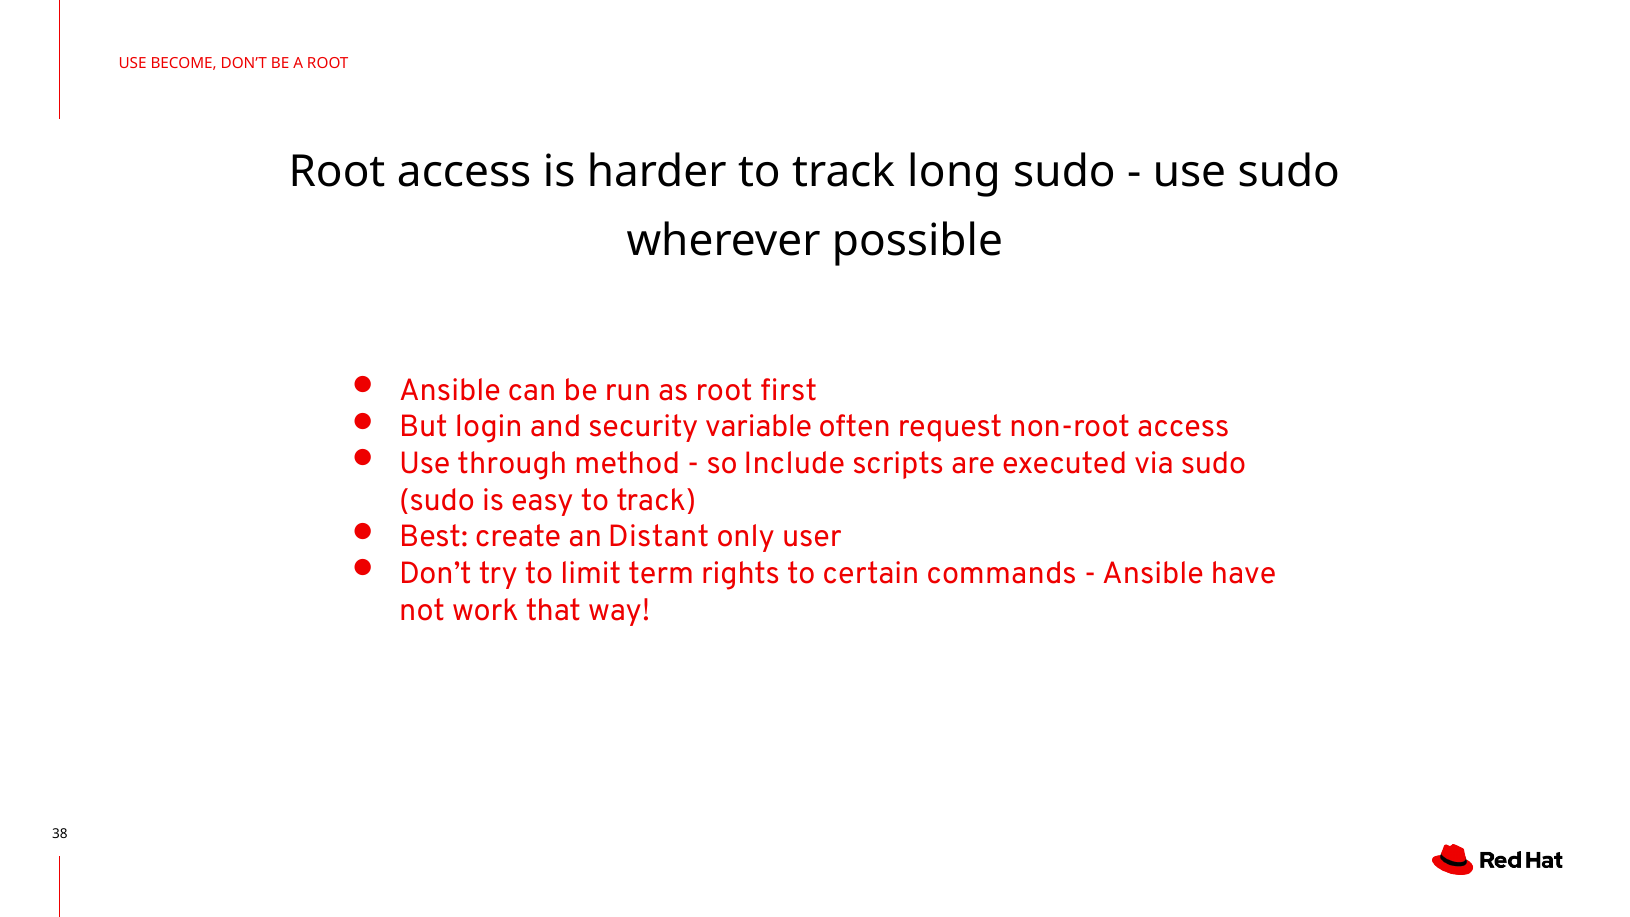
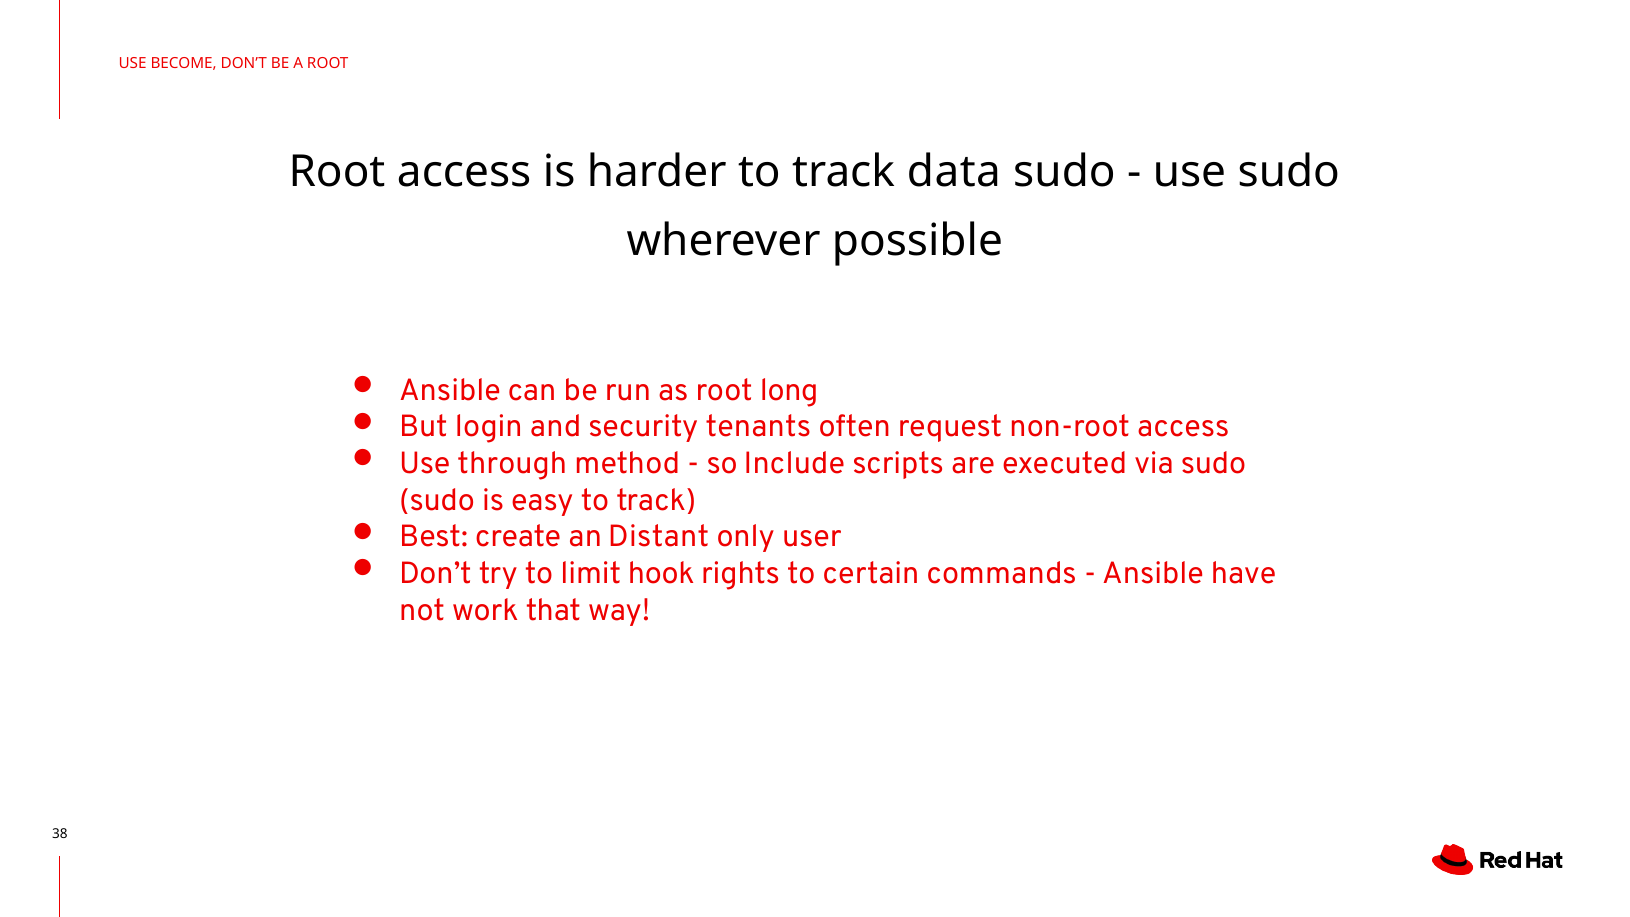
long: long -> data (954, 172)
first: first -> long (789, 390)
variable: variable -> tenants (758, 427)
term: term -> hook (661, 573)
